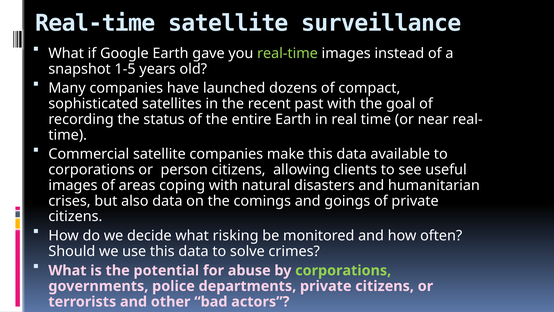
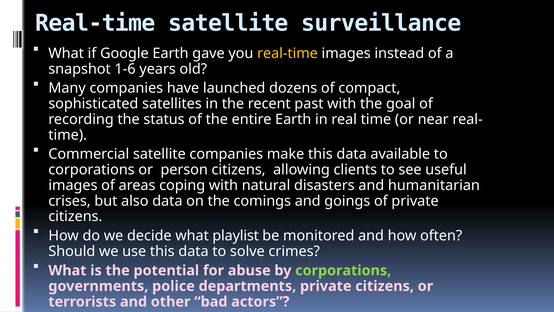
real-time colour: light green -> yellow (287, 53)
1-5: 1-5 -> 1-6 (125, 69)
risking: risking -> playlist (236, 235)
